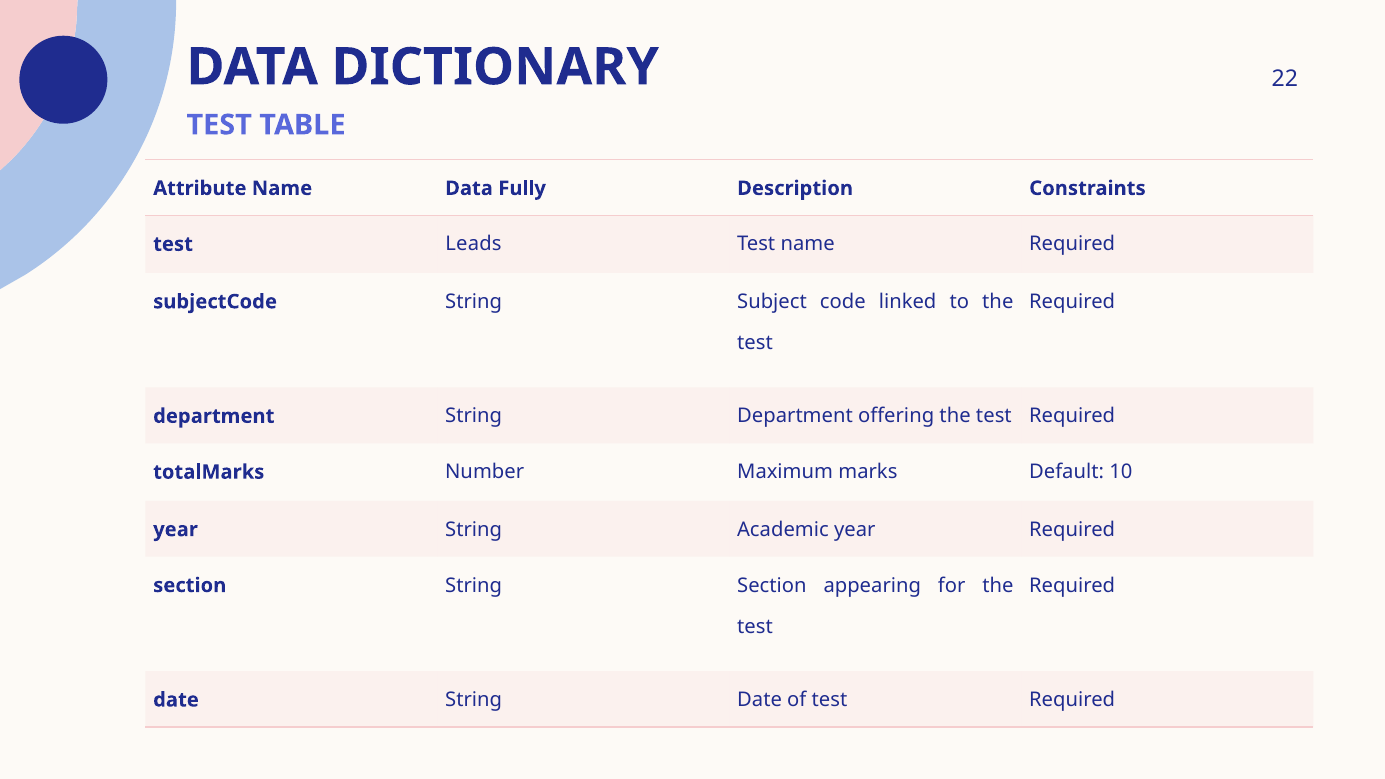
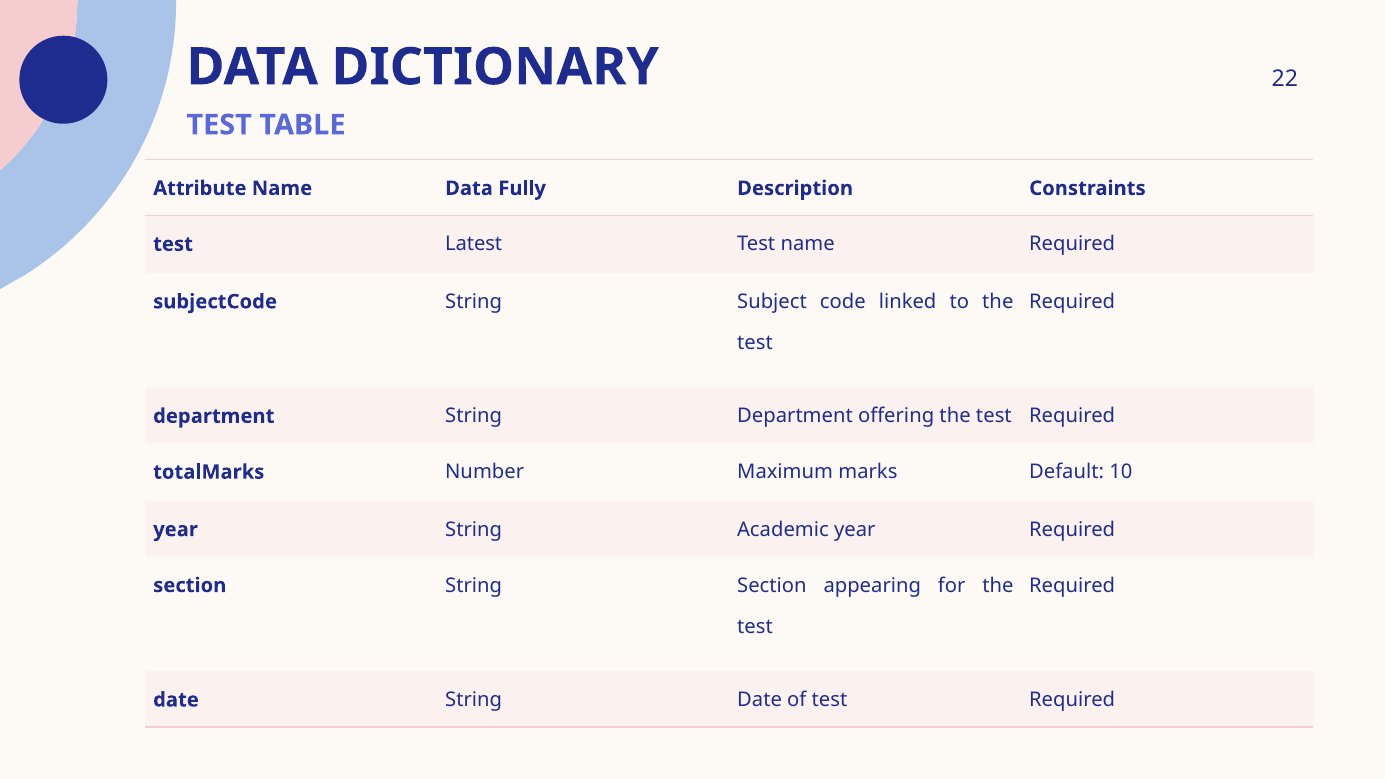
Leads: Leads -> Latest (474, 244)
